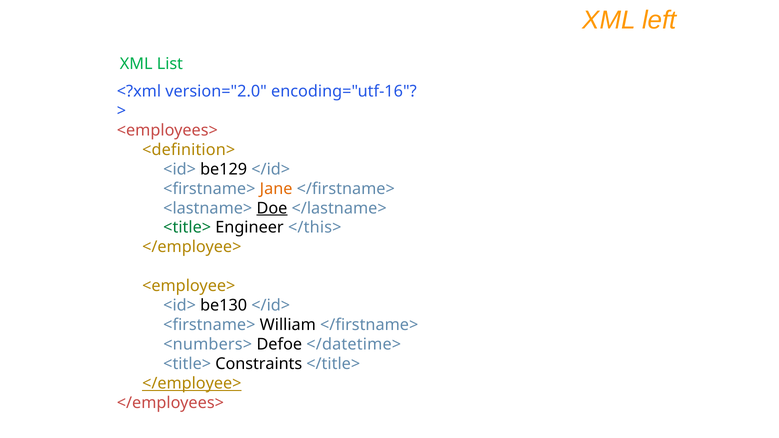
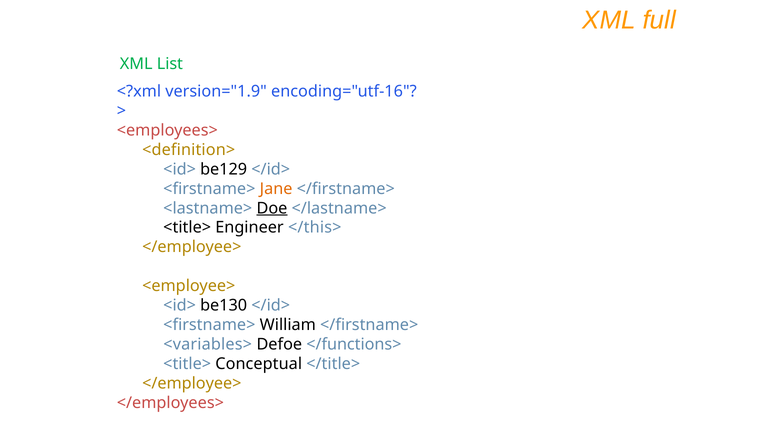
left: left -> full (659, 20)
version="2.0: version="2.0 -> version="1.9 (216, 91)
<title> colour: green -> black (187, 228)
<numbers>: <numbers> -> <variables> (208, 345)
</datetime>: </datetime> -> </functions> (354, 345)
Constraints: Constraints -> Conceptual (259, 364)
</employee> underline: present -> none (192, 384)
